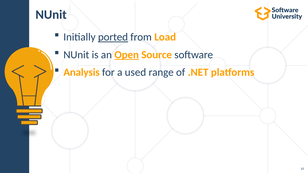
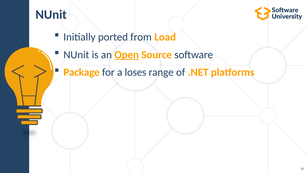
ported underline: present -> none (113, 37)
Analysis: Analysis -> Package (82, 72)
used: used -> loses (136, 72)
